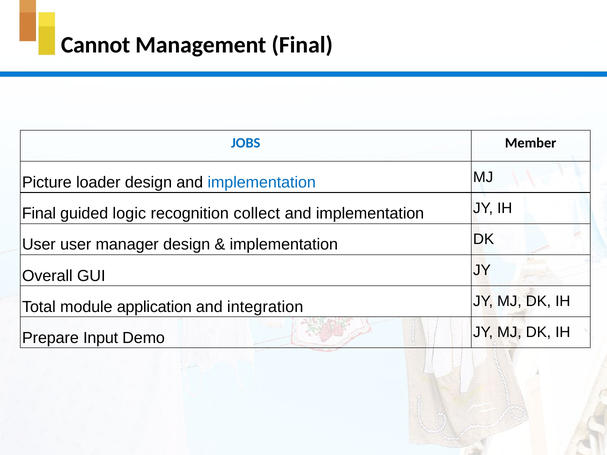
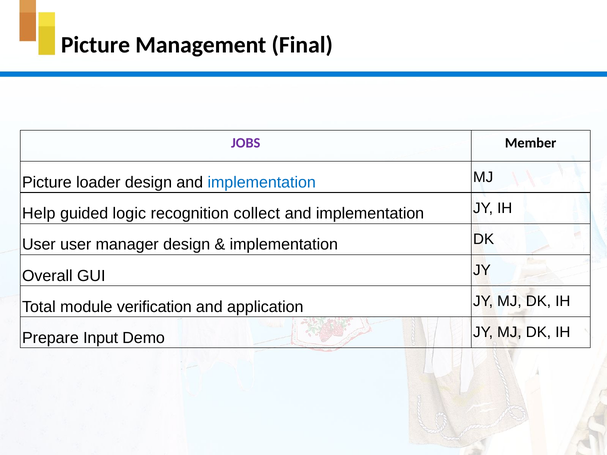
Cannot: Cannot -> Picture (95, 45)
JOBS colour: blue -> purple (246, 143)
Final: Final -> Help (39, 214)
application: application -> verification (154, 307)
integration: integration -> application (265, 307)
